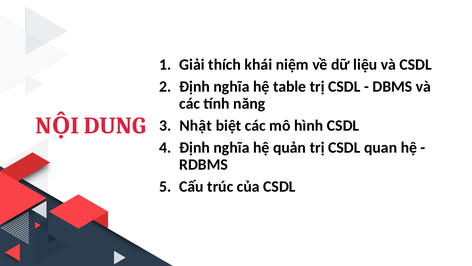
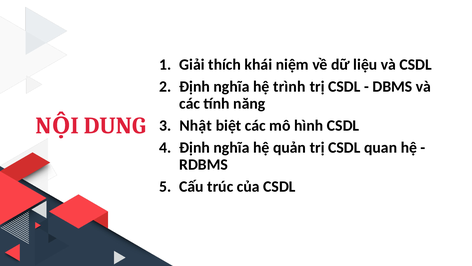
table: table -> trình (289, 86)
